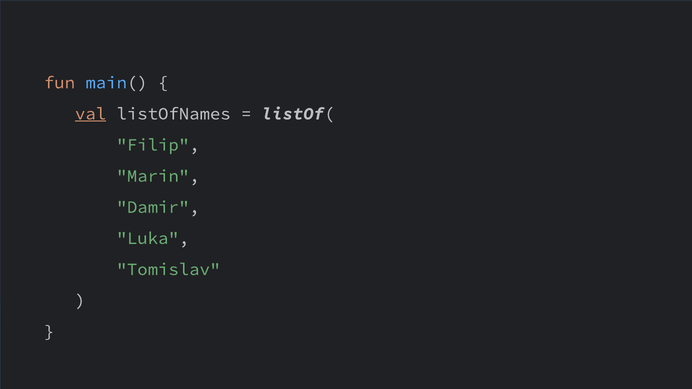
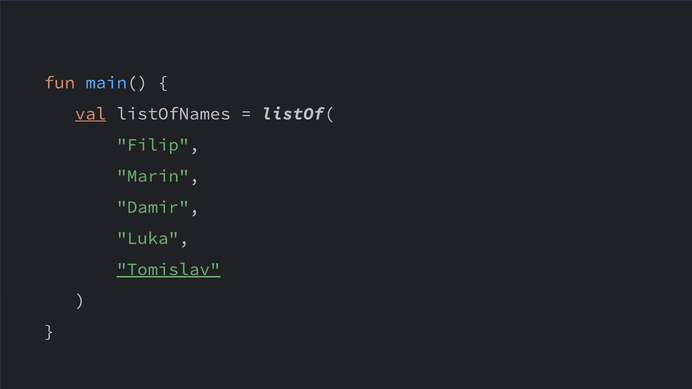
Tomislav underline: none -> present (168, 269)
